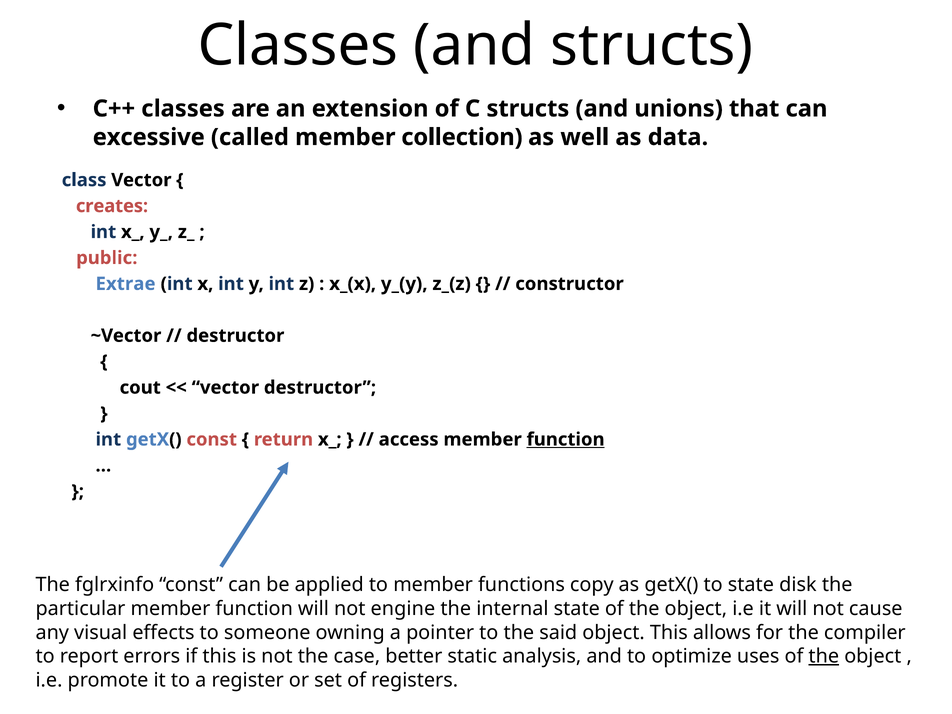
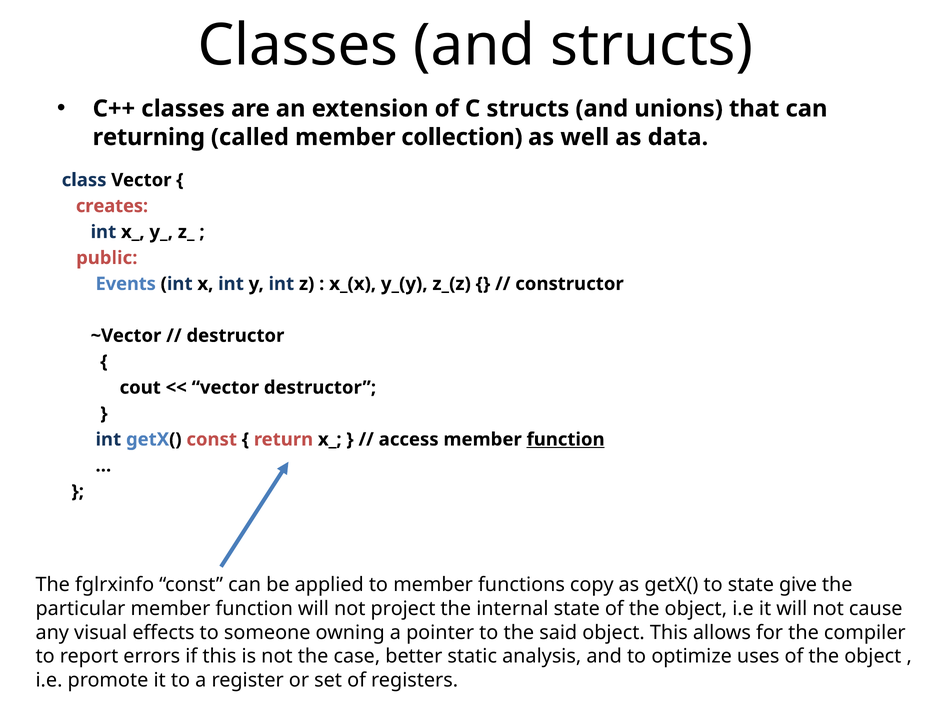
excessive: excessive -> returning (149, 137)
Extrae: Extrae -> Events (126, 284)
disk: disk -> give (798, 585)
engine: engine -> project (403, 609)
the underline: present -> none (824, 656)
